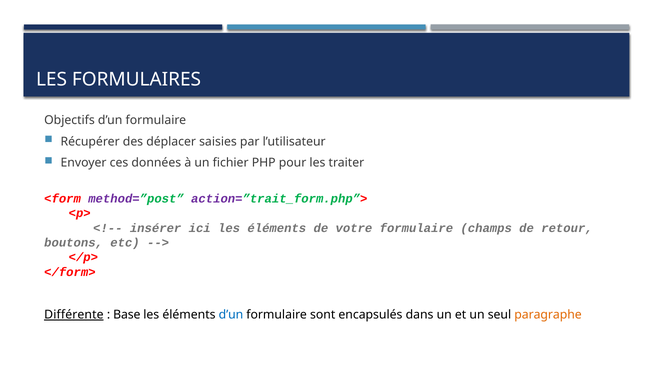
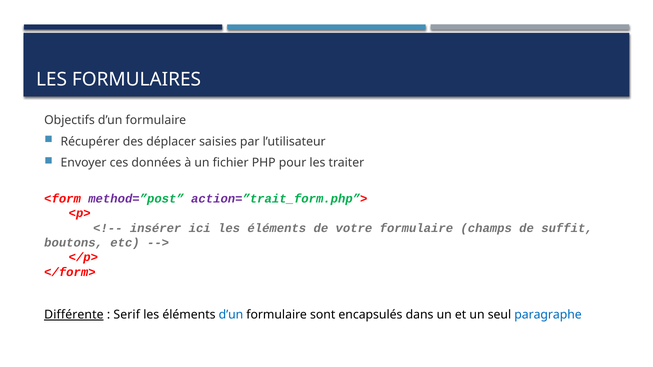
retour: retour -> suffit (567, 228)
Base: Base -> Serif (127, 315)
paragraphe colour: orange -> blue (548, 315)
